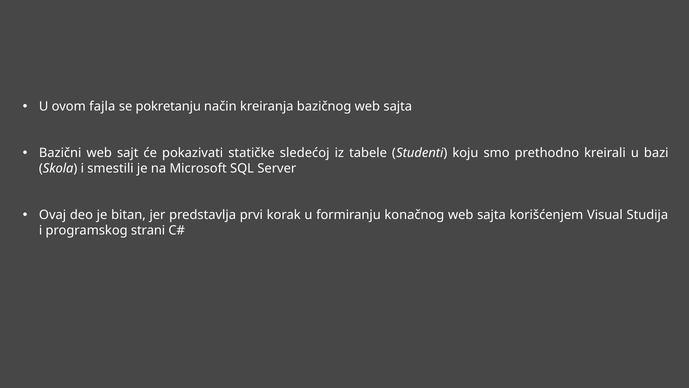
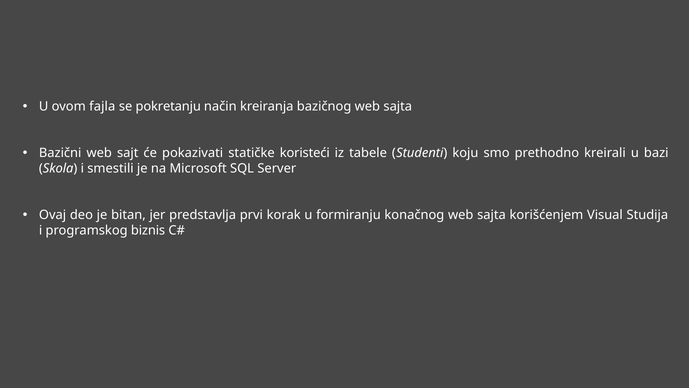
sledećoj: sledećoj -> koristeći (305, 153)
strani: strani -> biznis (148, 230)
